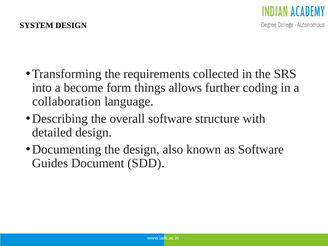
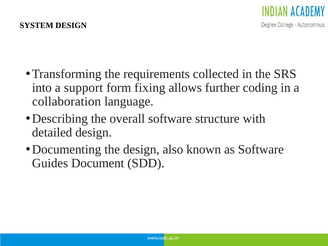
become: become -> support (83, 88)
things: things -> fixing (150, 88)
